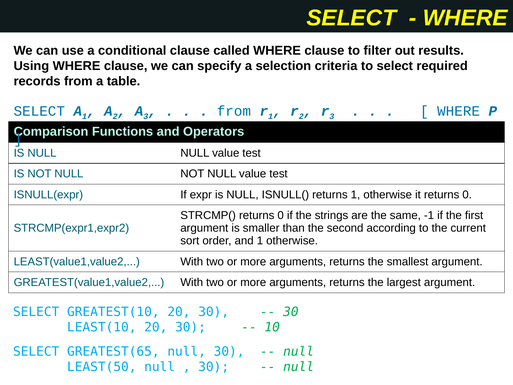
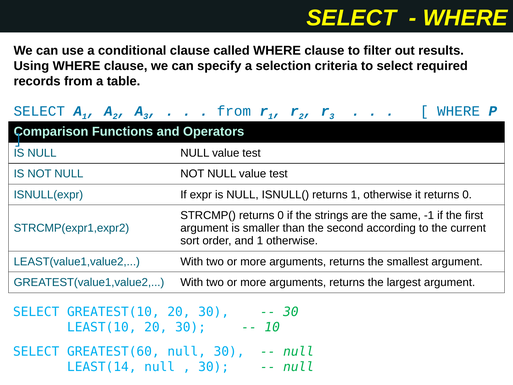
GREATEST(65: GREATEST(65 -> GREATEST(60 (113, 351)
LEAST(50: LEAST(50 -> LEAST(14 (102, 367)
